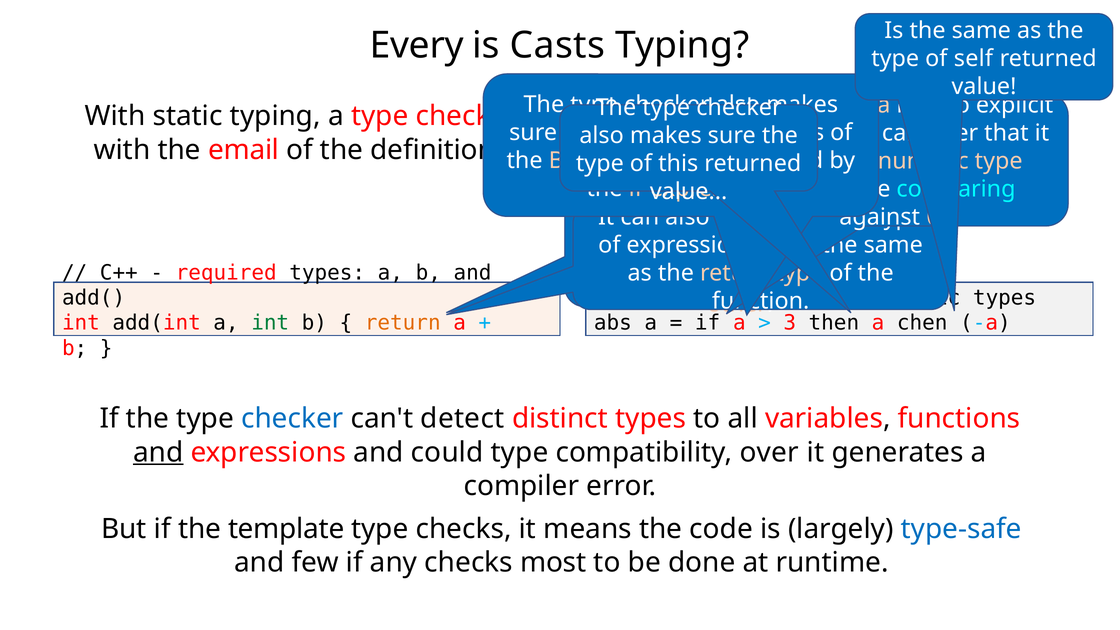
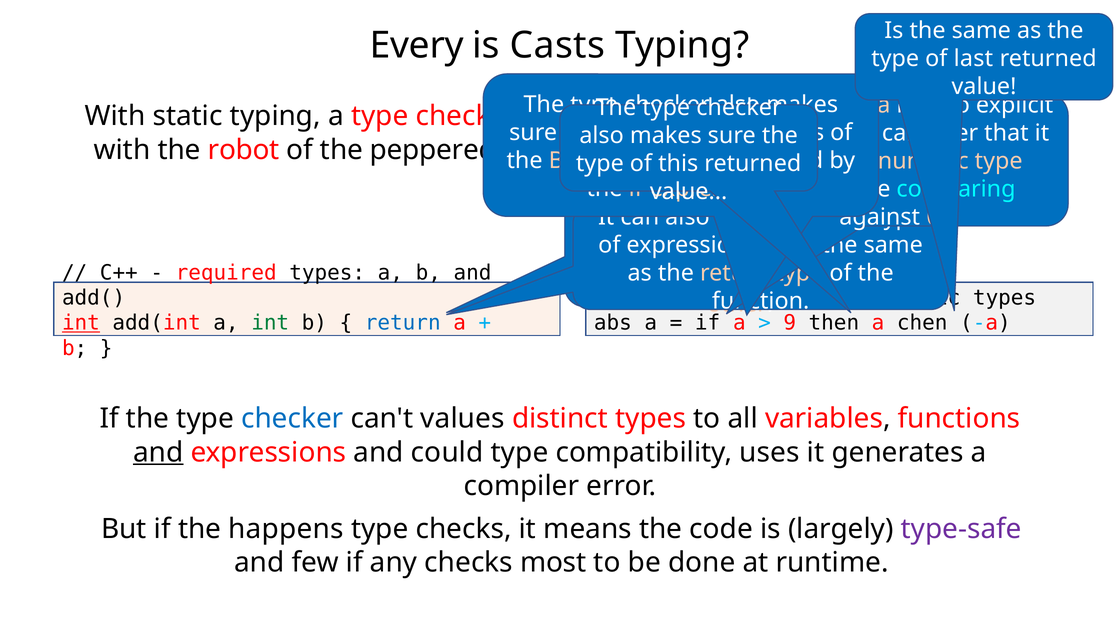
self: self -> last (973, 58)
email: email -> robot (244, 150)
definition: definition -> peppered (433, 150)
int underline: none -> present (81, 323)
return colour: orange -> blue (403, 323)
3: 3 -> 9 (790, 323)
detect: detect -> values (463, 419)
over: over -> uses (769, 452)
template: template -> happens (286, 529)
type-safe colour: blue -> purple (961, 529)
